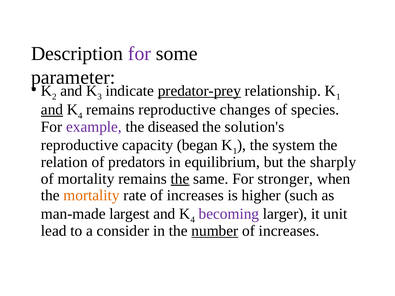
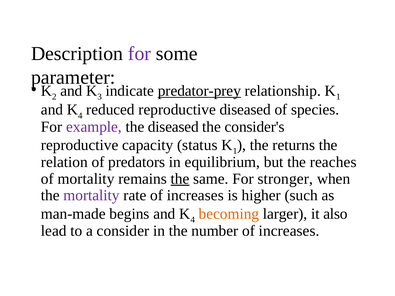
and underline: present -> none (52, 110)
remains: remains -> reduced (110, 110)
reproductive changes: changes -> diseased (245, 110)
solution's: solution's -> consider's (255, 127)
began: began -> status (197, 145)
system: system -> returns (294, 145)
sharply: sharply -> reaches (333, 162)
mortality colour: orange -> purple (92, 195)
largest: largest -> begins (129, 214)
becoming colour: purple -> orange (229, 214)
unit: unit -> also (335, 214)
number underline: present -> none (215, 231)
